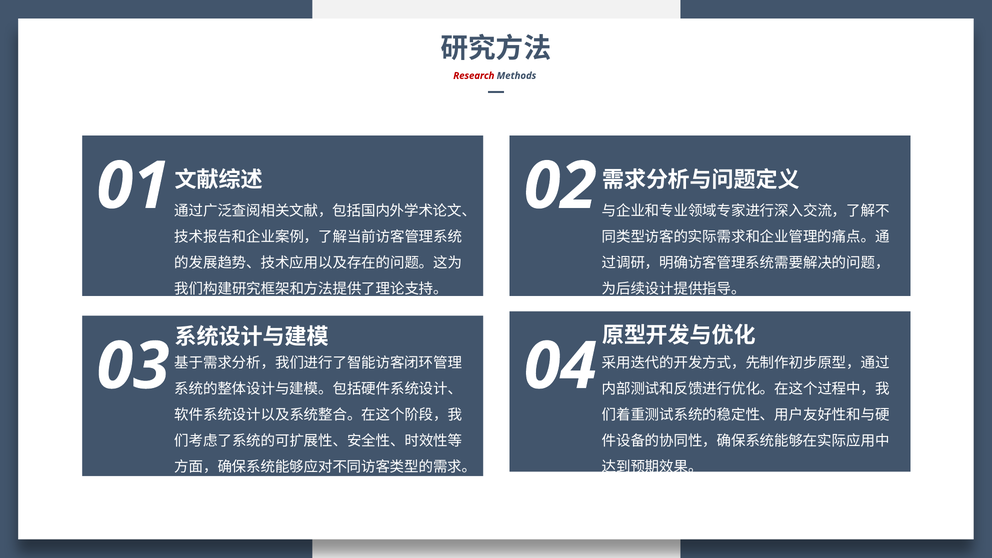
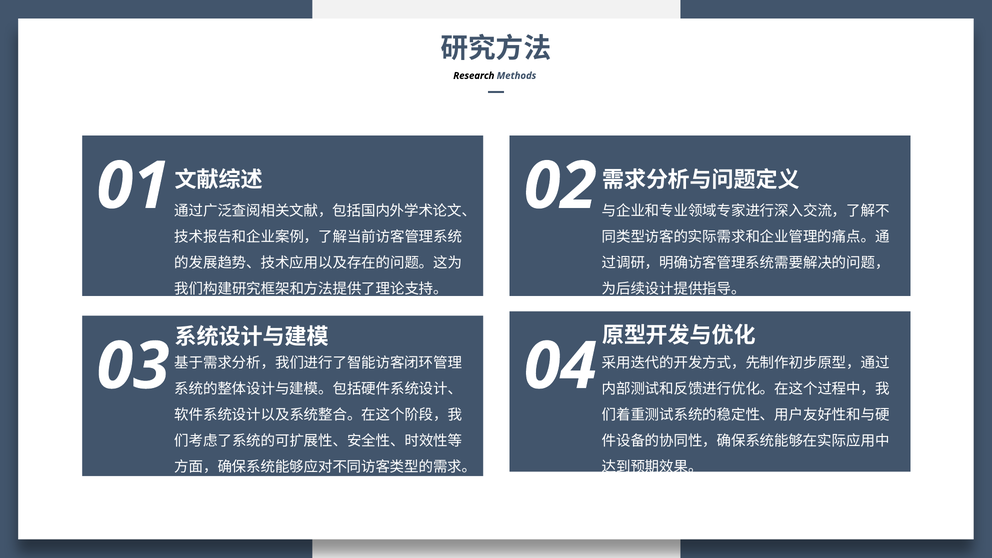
Research colour: red -> black (474, 76)
